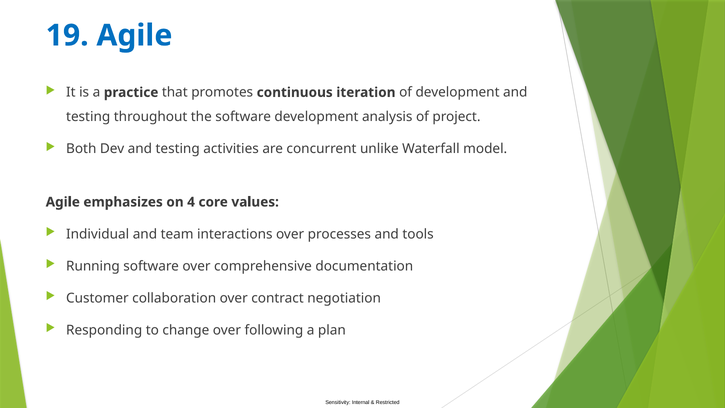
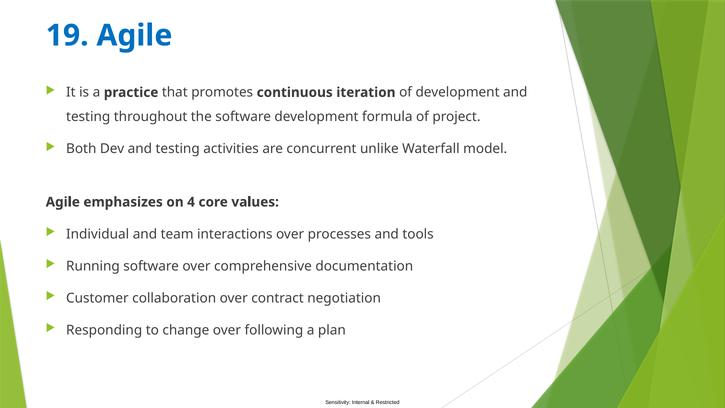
analysis: analysis -> formula (387, 117)
